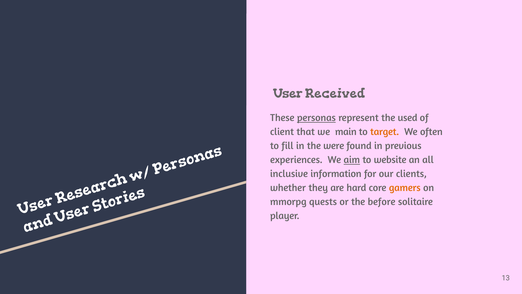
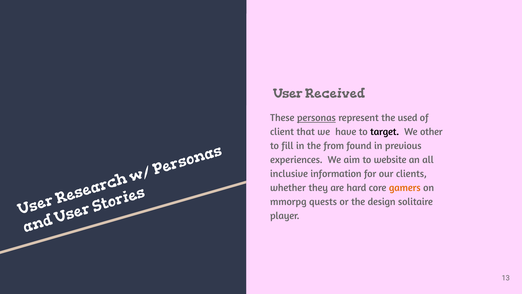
main: main -> have (346, 132)
target colour: orange -> black (385, 132)
often: often -> other (431, 132)
were: were -> from (334, 146)
aim underline: present -> none (352, 160)
before: before -> design (382, 202)
